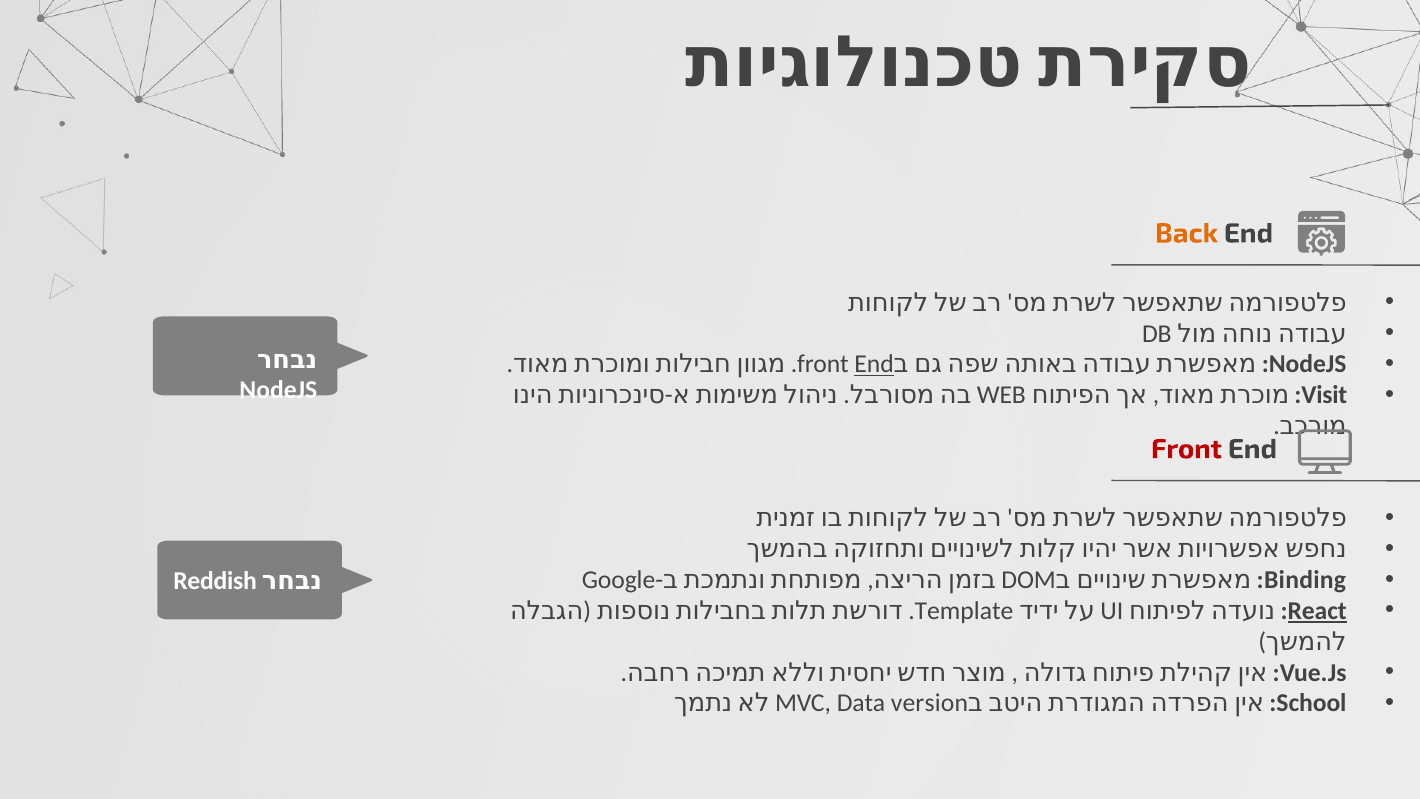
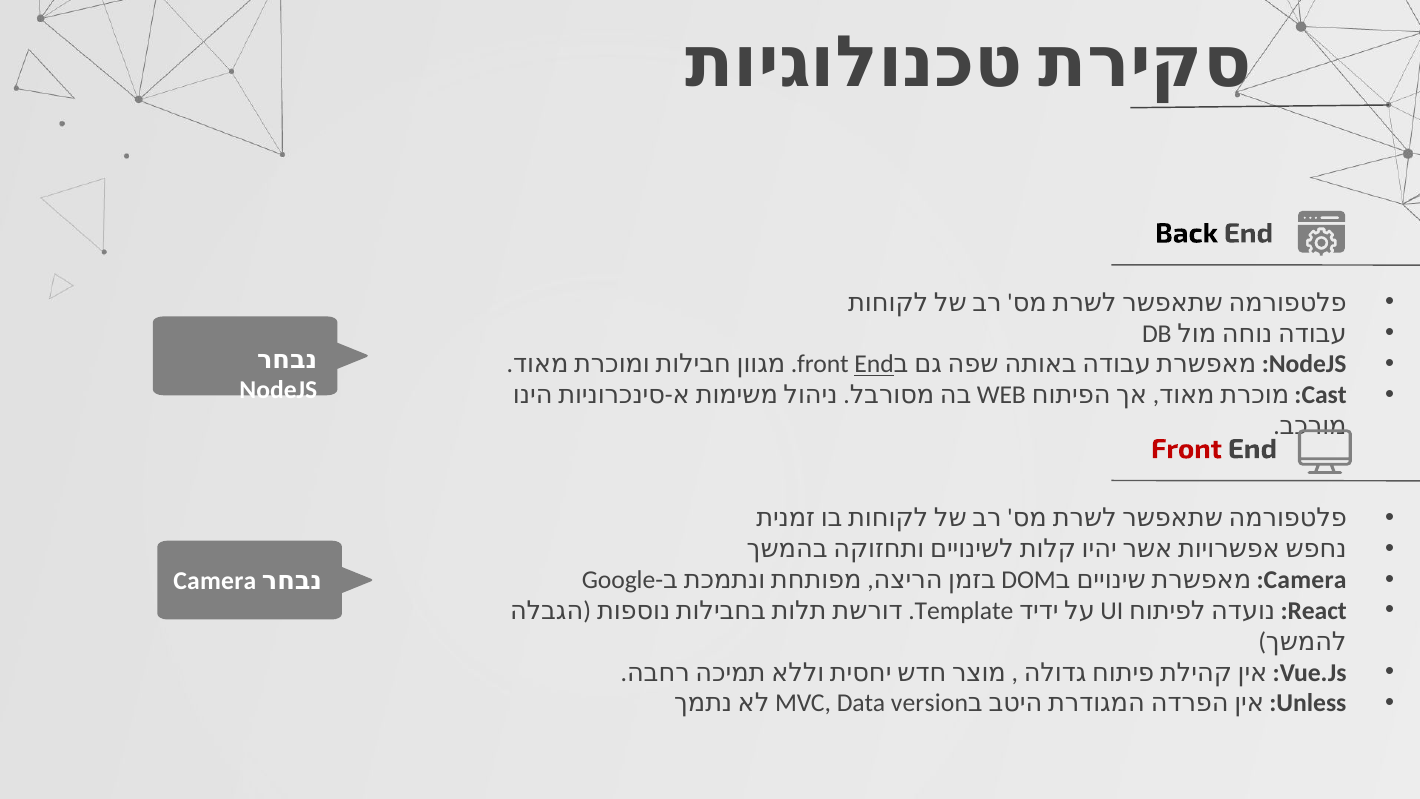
Back colour: orange -> black (1187, 233)
Visit: Visit -> Cast (1324, 395)
Binding: Binding -> Camera (1305, 580)
Reddish: Reddish -> Camera (215, 581)
React underline: present -> none (1317, 611)
School: School -> Unless (1311, 703)
